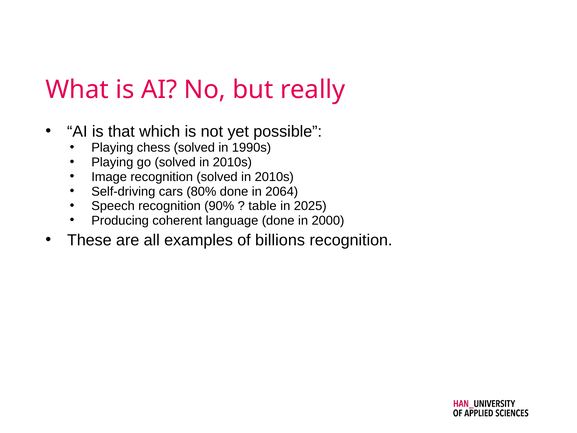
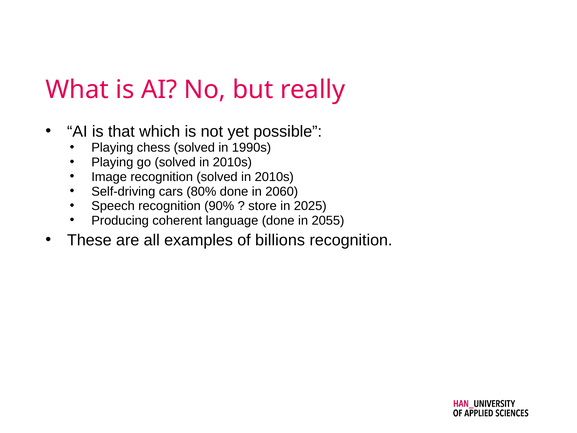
2064: 2064 -> 2060 (282, 191)
table: table -> store (263, 206)
2000: 2000 -> 2055 (328, 220)
